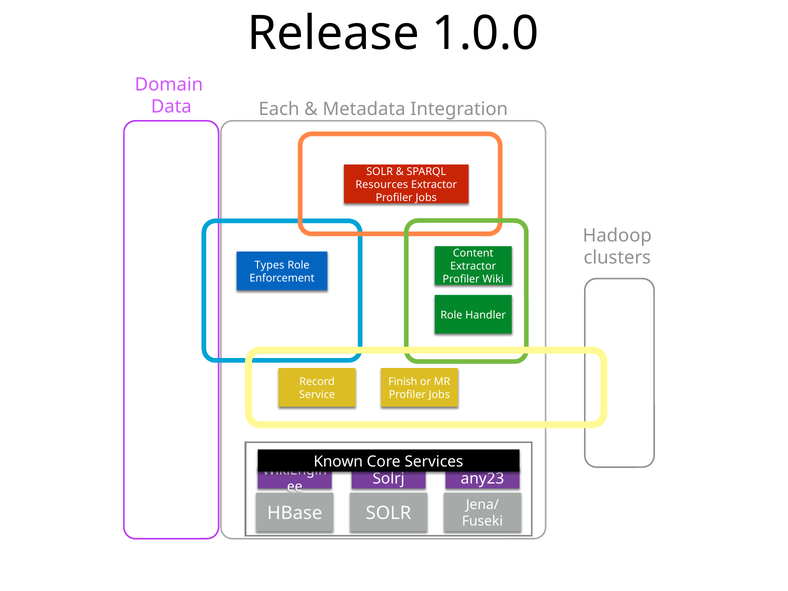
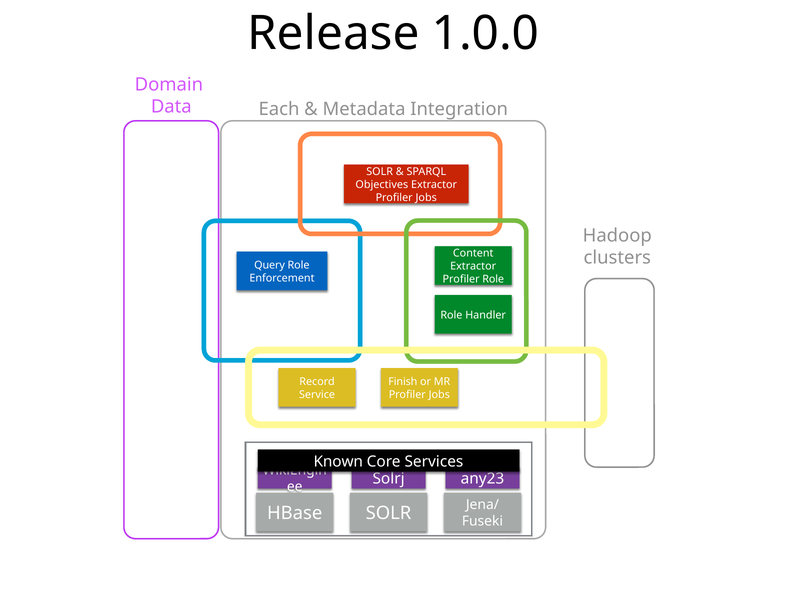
Resources: Resources -> Objectives (382, 185)
Types: Types -> Query (270, 265)
Profiler Wiki: Wiki -> Role (493, 279)
